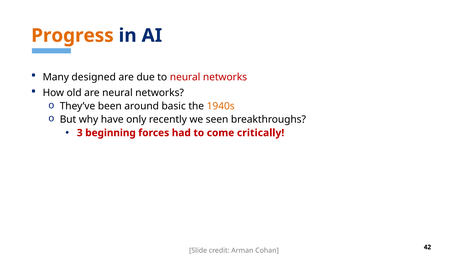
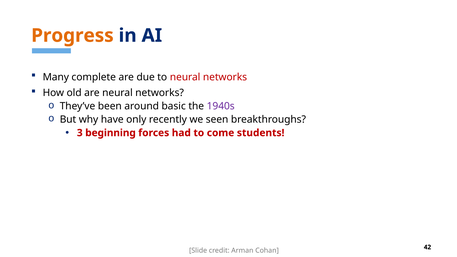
designed: designed -> complete (94, 77)
1940s colour: orange -> purple (221, 106)
critically: critically -> students (261, 133)
